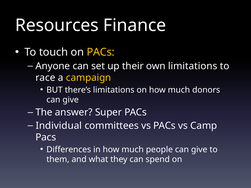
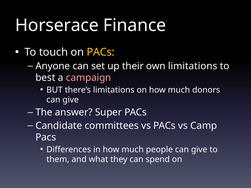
Resources: Resources -> Horserace (57, 25)
race: race -> best (45, 78)
campaign colour: yellow -> pink (89, 78)
Individual: Individual -> Candidate (59, 126)
